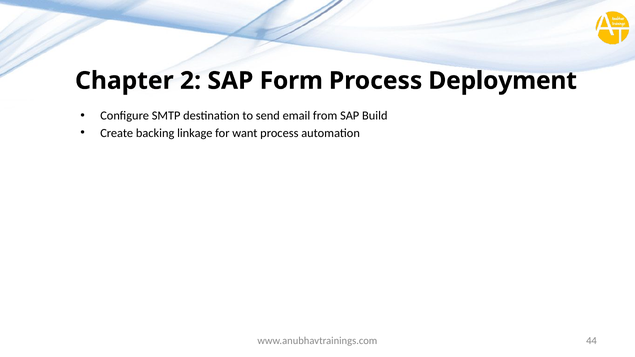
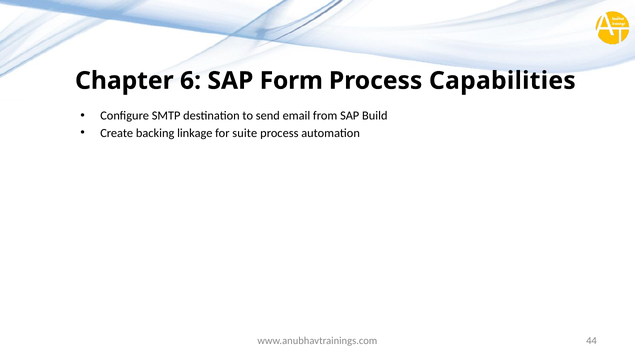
2: 2 -> 6 (191, 81)
Deployment: Deployment -> Capabilities (502, 81)
want: want -> suite (245, 133)
